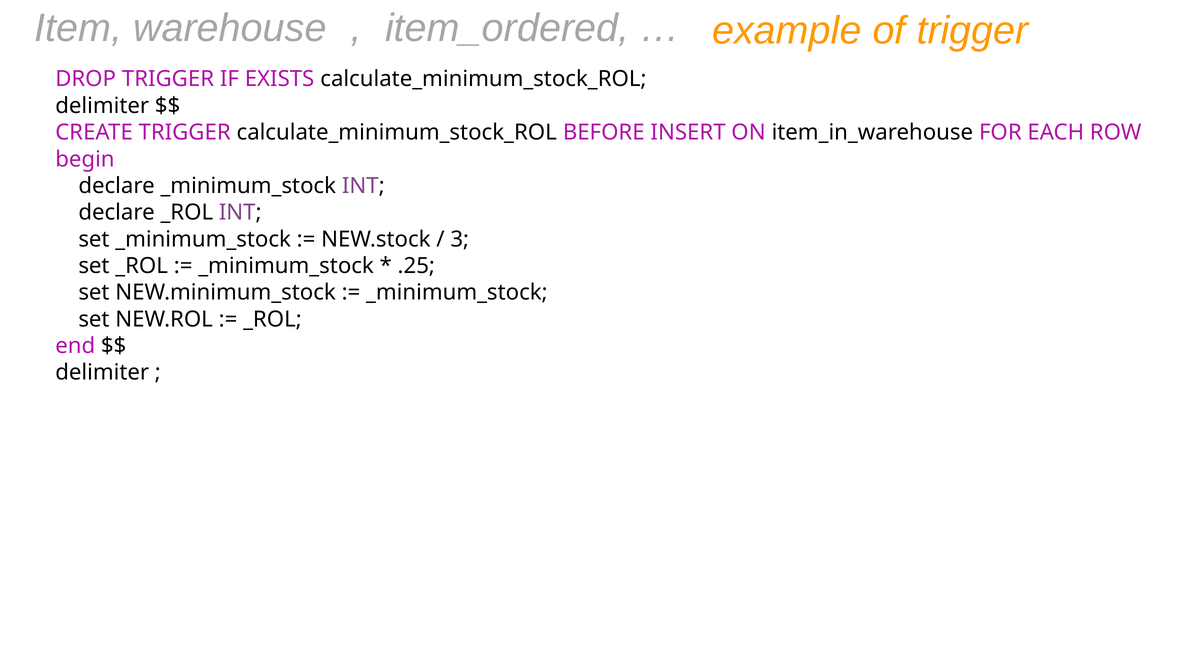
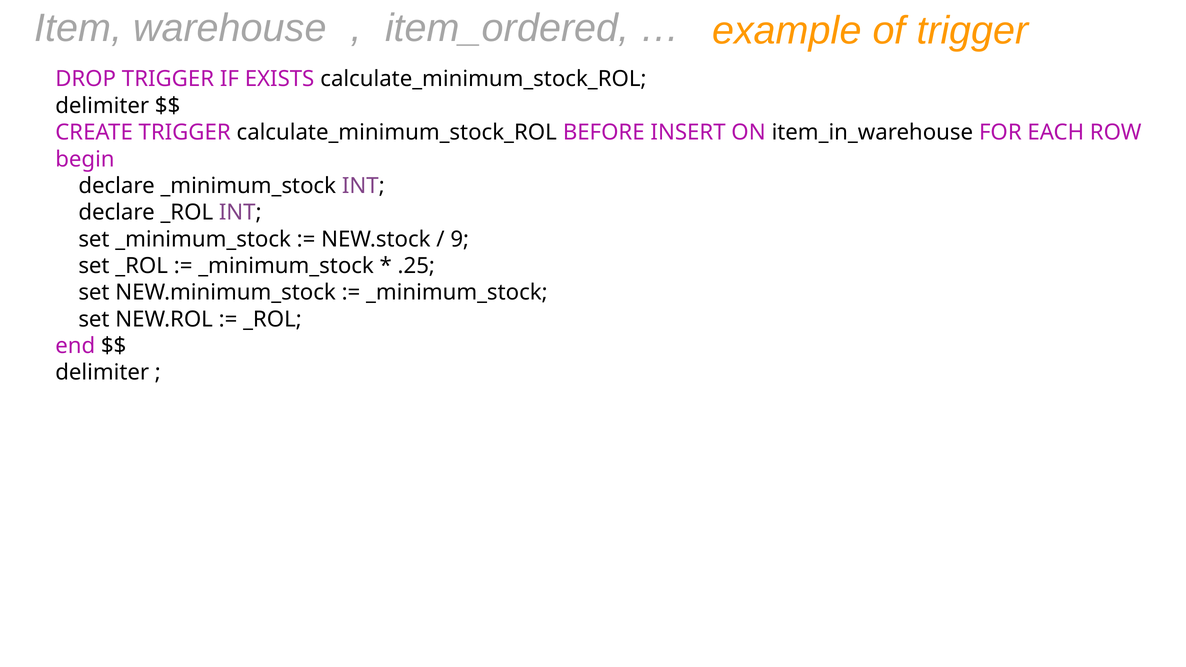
3: 3 -> 9 (460, 239)
